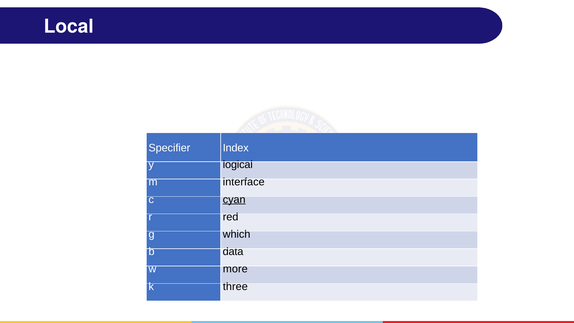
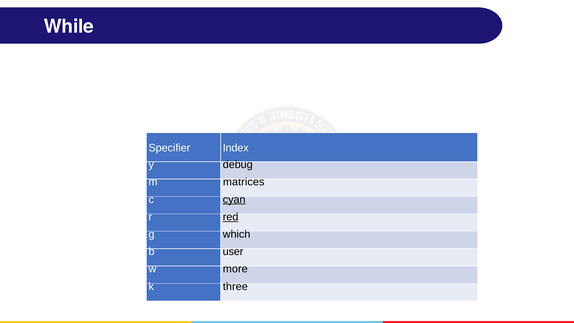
Local: Local -> While (69, 27)
logical: logical -> debug (238, 165)
interface: interface -> matrices (244, 182)
red underline: none -> present (231, 217)
data: data -> user (233, 252)
